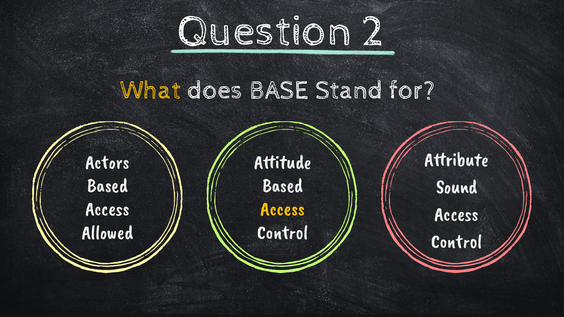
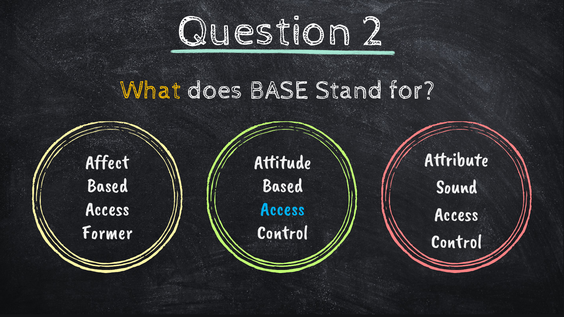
Actors: Actors -> Affect (107, 162)
Access colour: yellow -> light blue (283, 209)
Allowed: Allowed -> Former (107, 233)
